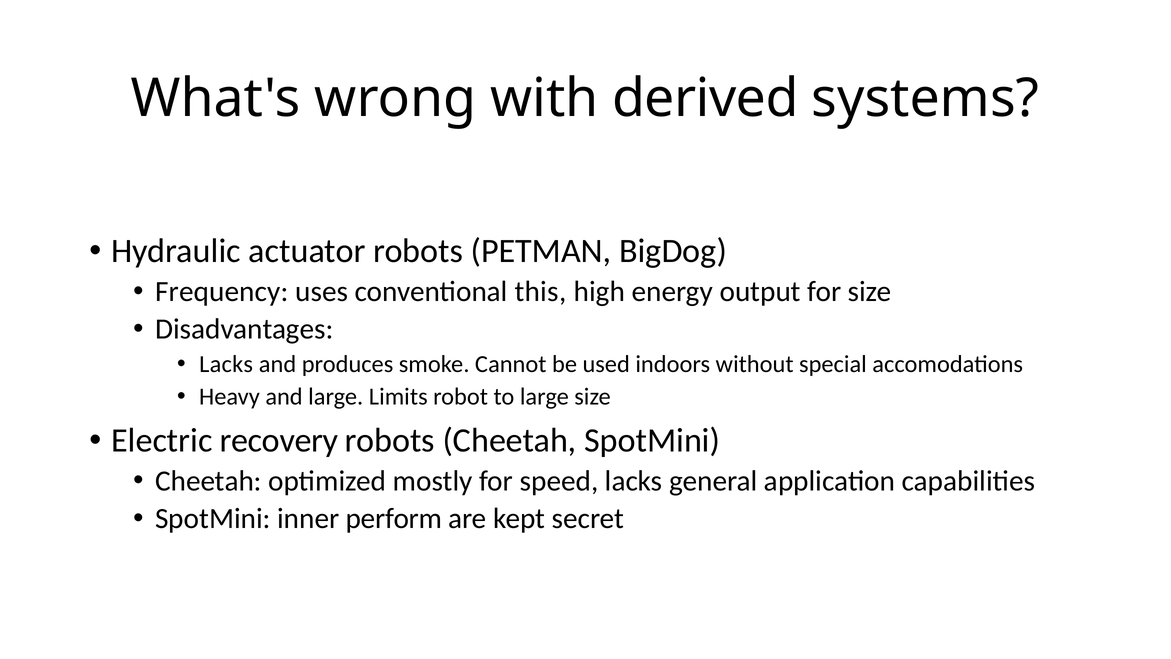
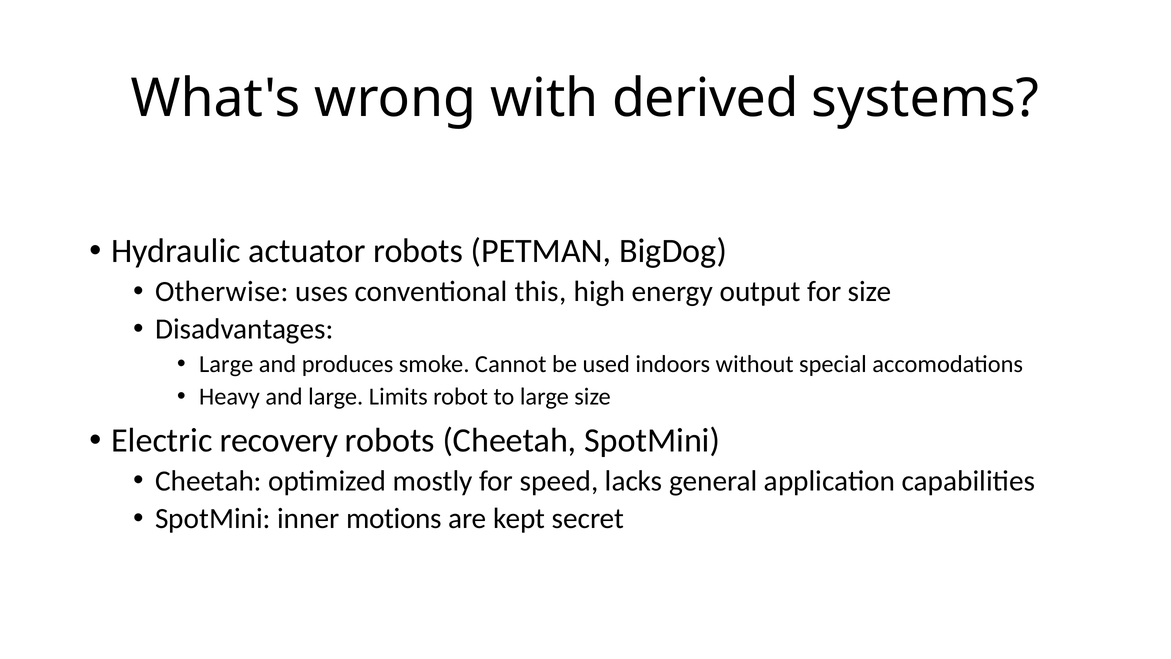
Frequency: Frequency -> Otherwise (222, 291)
Lacks: Lacks -> Large (226, 364)
perform: perform -> motions (394, 518)
